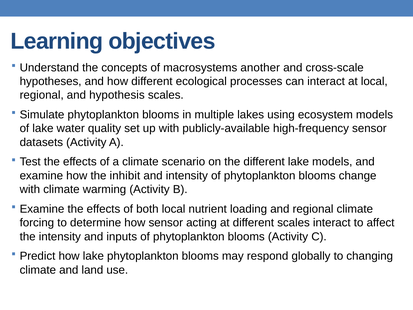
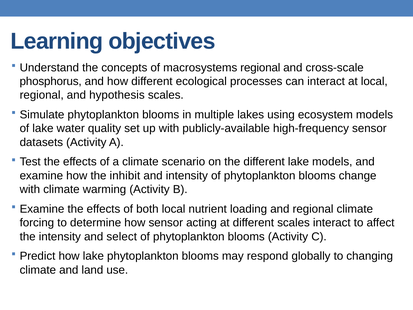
macrosystems another: another -> regional (260, 68)
hypotheses: hypotheses -> phosphorus (51, 81)
inputs: inputs -> select (122, 236)
